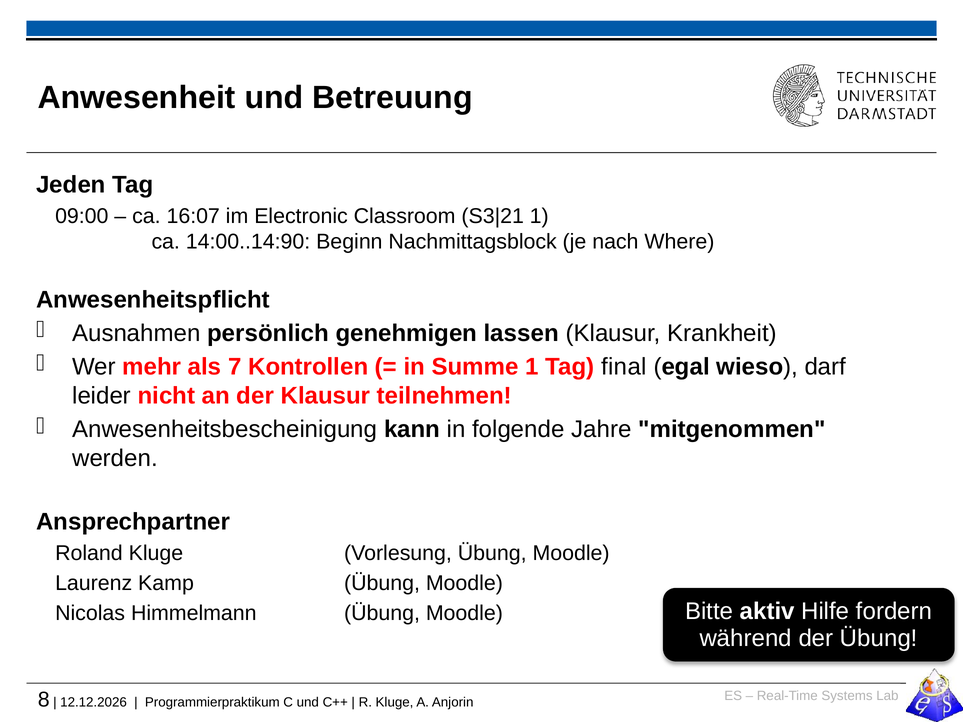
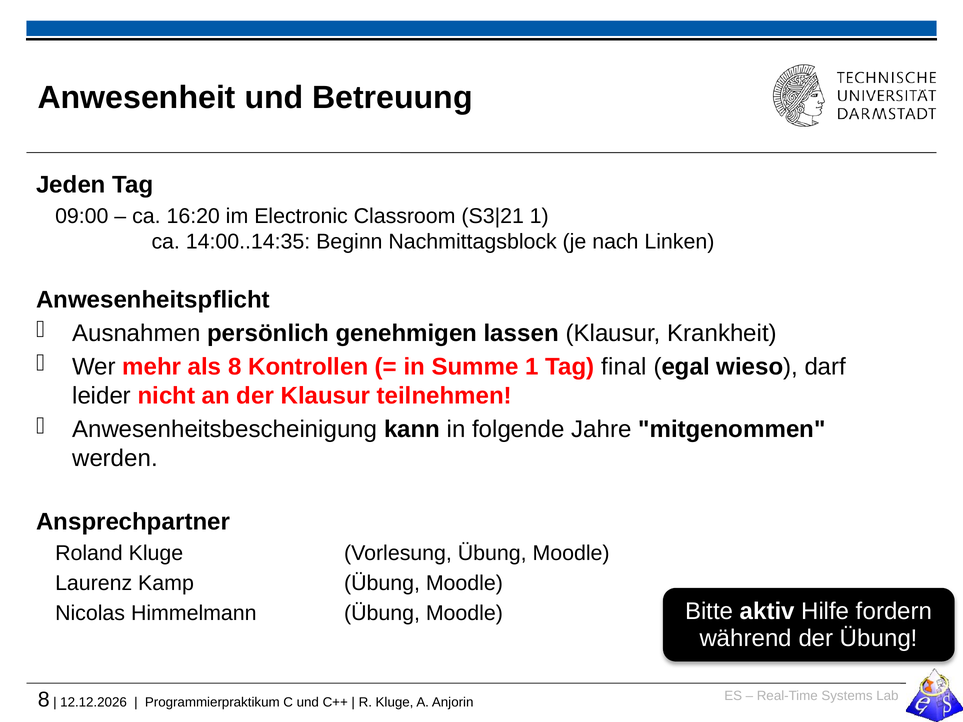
16:07: 16:07 -> 16:20 (193, 216)
14:00..14:90: 14:00..14:90 -> 14:00..14:35 (248, 242)
Where: Where -> Linken (679, 242)
als 7: 7 -> 8 (235, 367)
